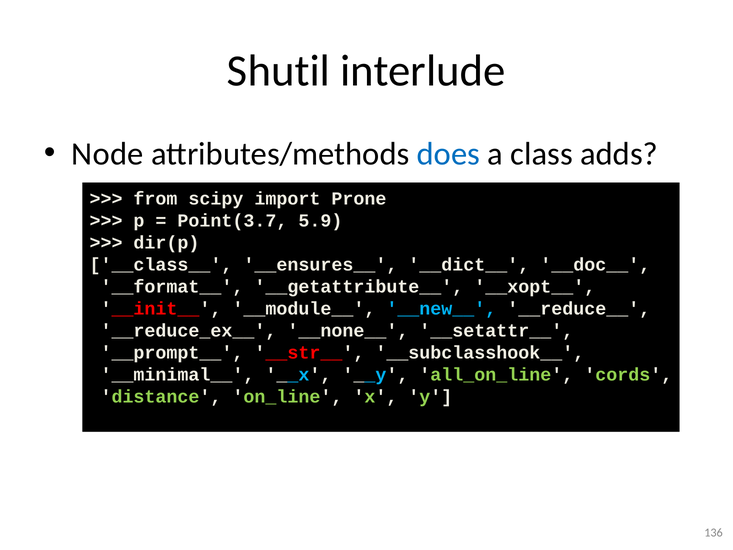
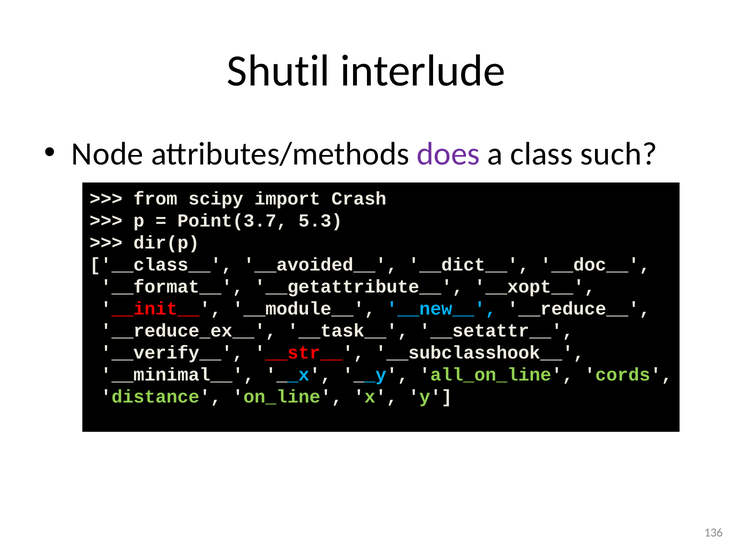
does colour: blue -> purple (448, 154)
adds: adds -> such (619, 154)
Prone: Prone -> Crash (359, 198)
5.9: 5.9 -> 5.3 (320, 220)
__ensures__: __ensures__ -> __avoided__ (320, 264)
__none__: __none__ -> __task__ (348, 330)
__prompt__: __prompt__ -> __verify__ (172, 352)
